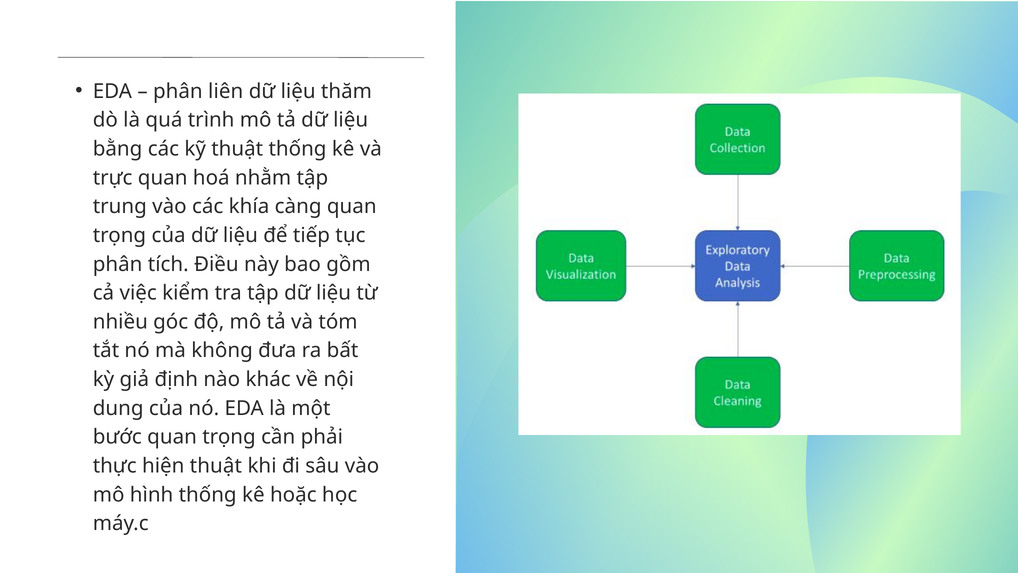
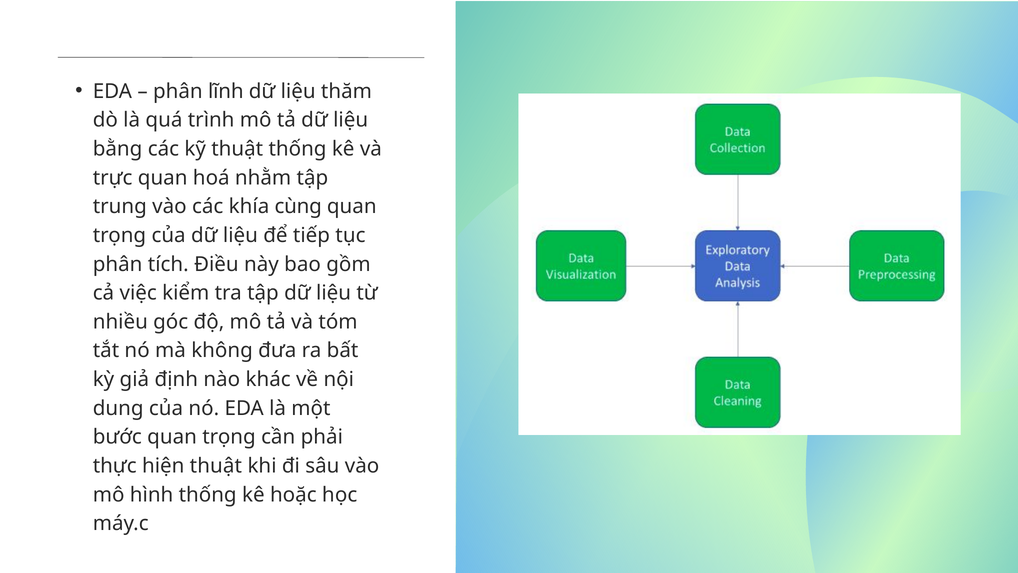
liên: liên -> lĩnh (226, 91)
càng: càng -> cùng (298, 206)
